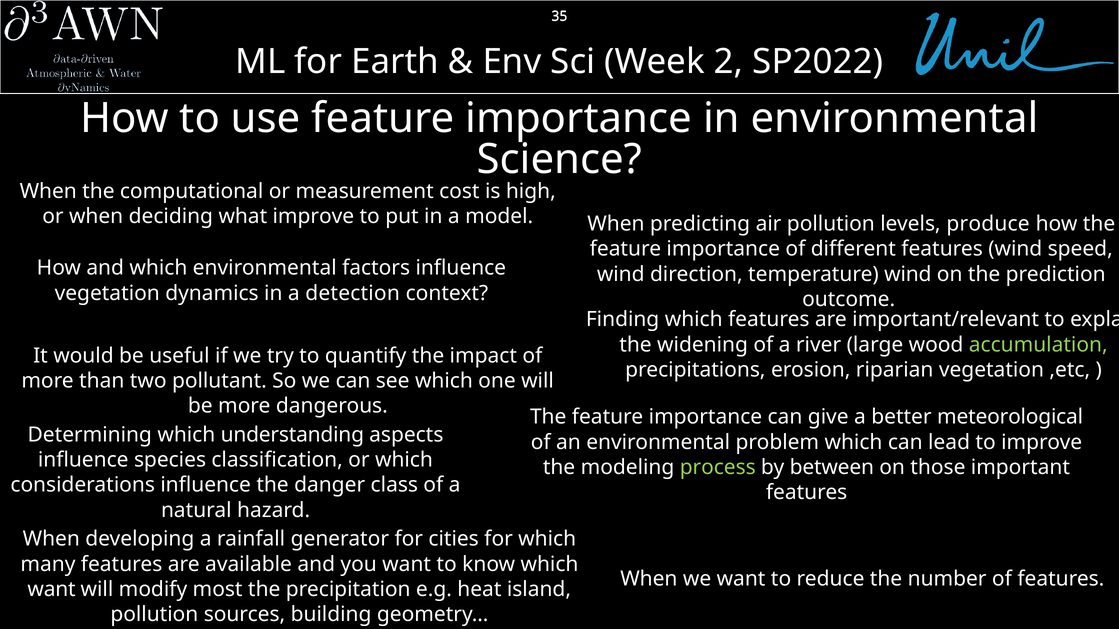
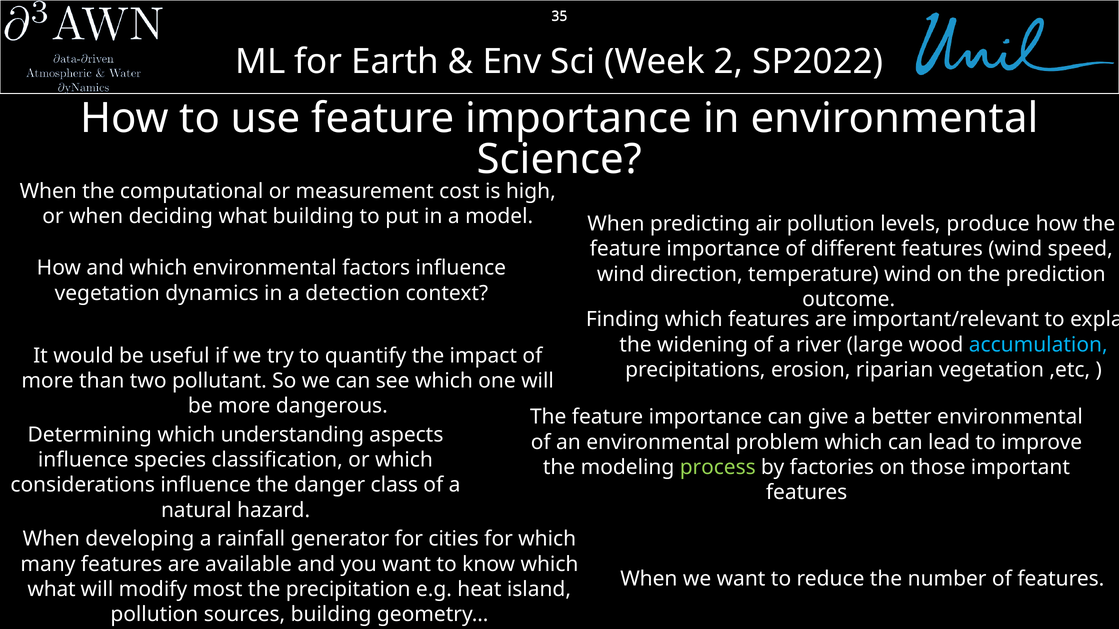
what improve: improve -> building (313, 217)
accumulation colour: light green -> light blue (1038, 345)
better meteorological: meteorological -> environmental (1010, 417)
between: between -> factories (832, 468)
want: want -> what (52, 590)
